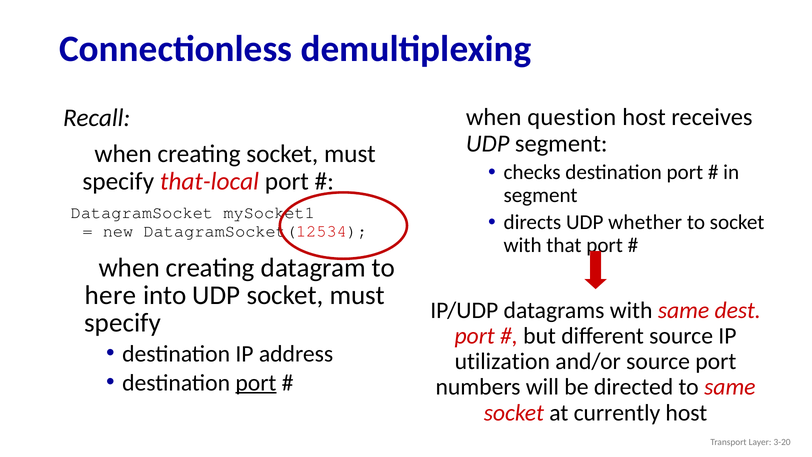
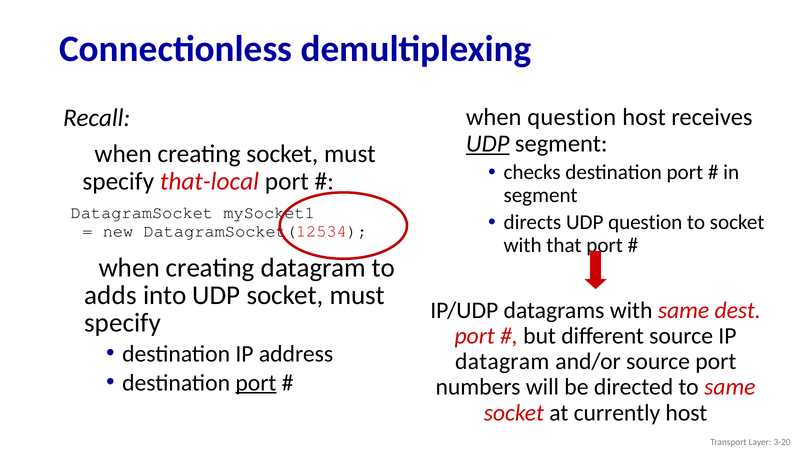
UDP underline: none -> present (488, 144)
UDP whether: whether -> question (645, 222)
here: here -> adds (111, 295)
utilization: utilization -> datagram (502, 361)
